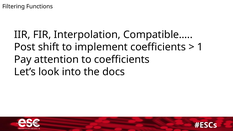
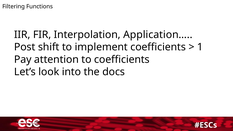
Compatible…: Compatible… -> Application… (158, 35)
